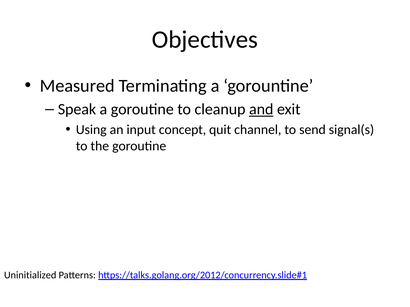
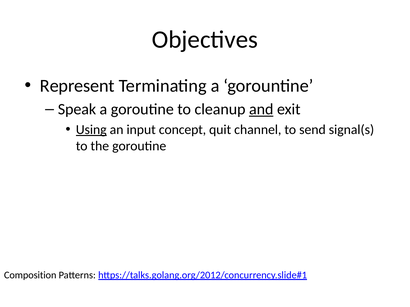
Measured: Measured -> Represent (77, 86)
Using underline: none -> present (91, 130)
Uninitialized: Uninitialized -> Composition (30, 276)
